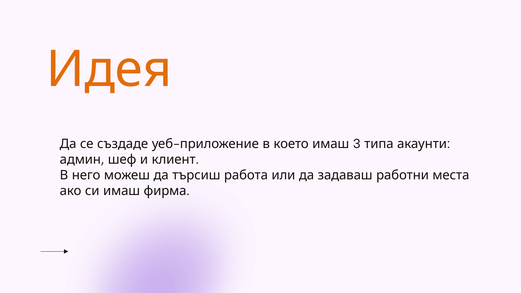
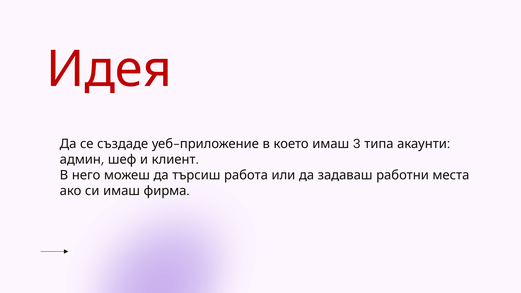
Идея colour: orange -> red (109, 70)
